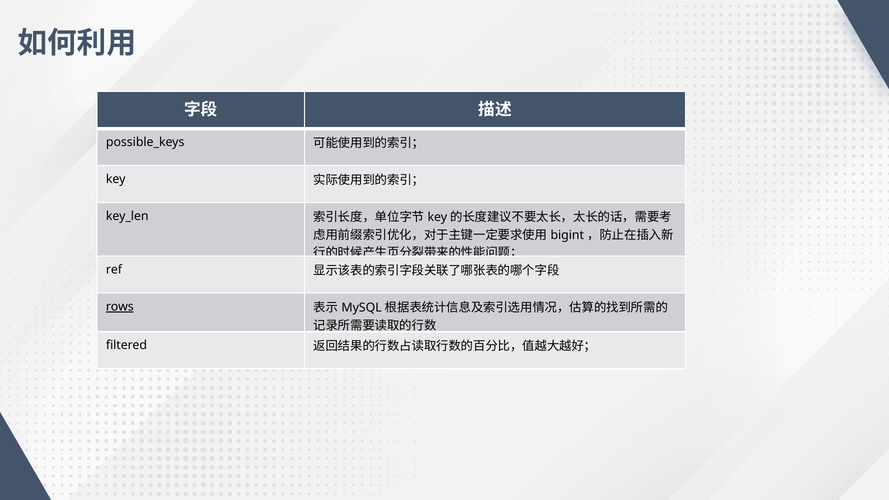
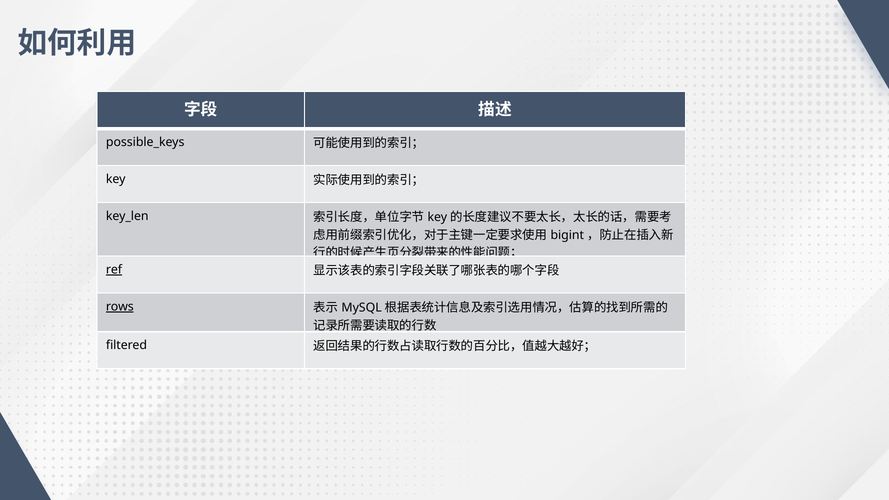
ref underline: none -> present (114, 270)
